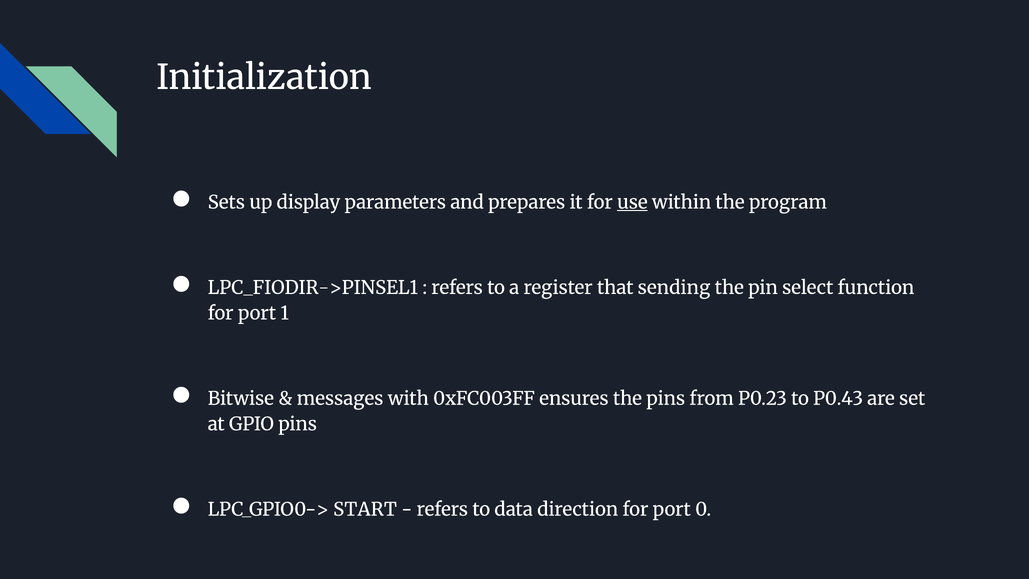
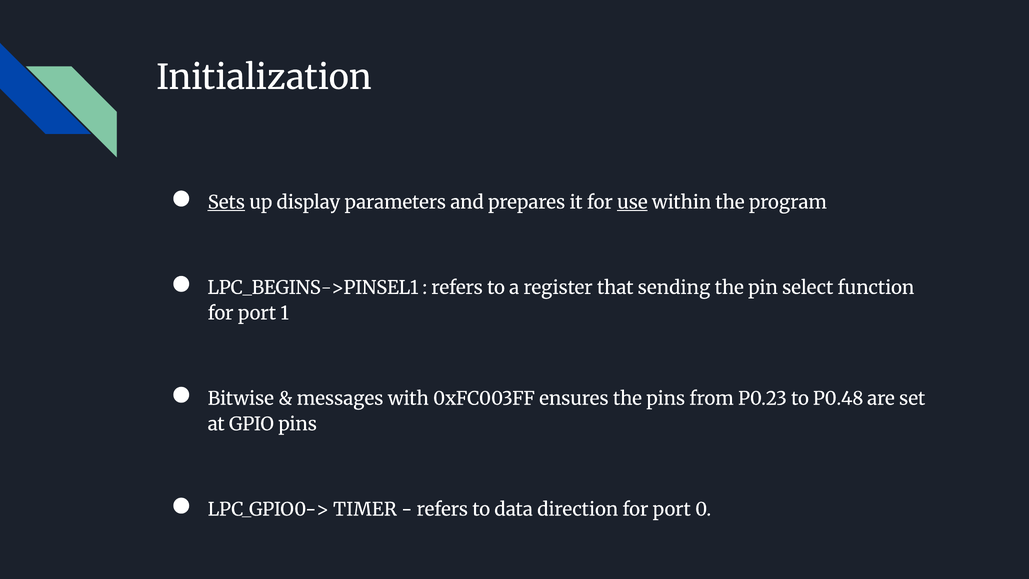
Sets underline: none -> present (226, 202)
LPC_FIODIR->PINSEL1: LPC_FIODIR->PINSEL1 -> LPC_BEGINS->PINSEL1 (313, 288)
P0.43: P0.43 -> P0.48 (838, 399)
START: START -> TIMER (365, 509)
